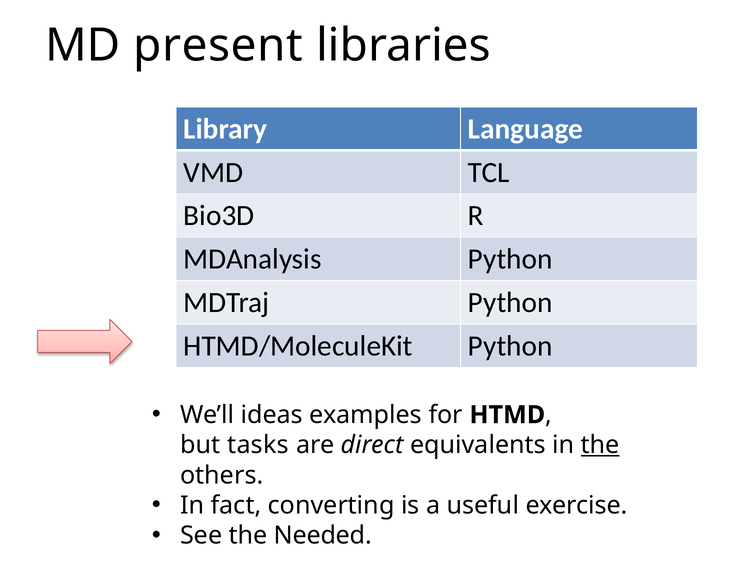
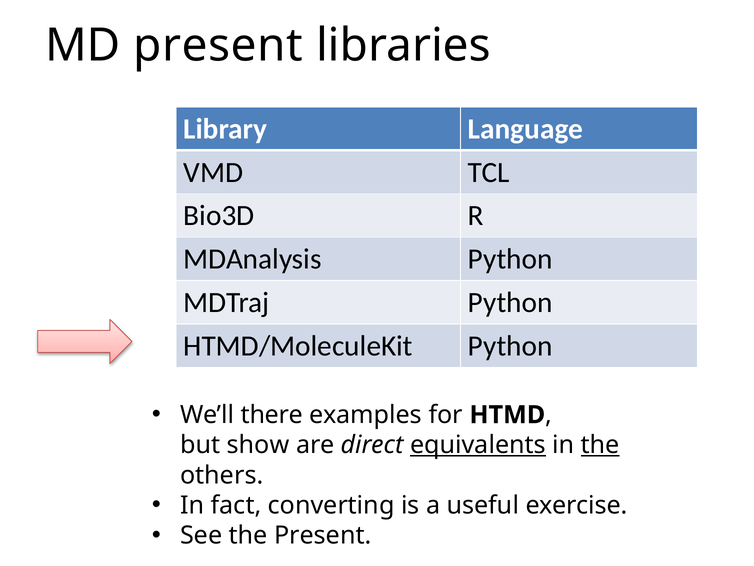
ideas: ideas -> there (272, 415)
tasks: tasks -> show (258, 445)
equivalents underline: none -> present (478, 445)
the Needed: Needed -> Present (323, 535)
